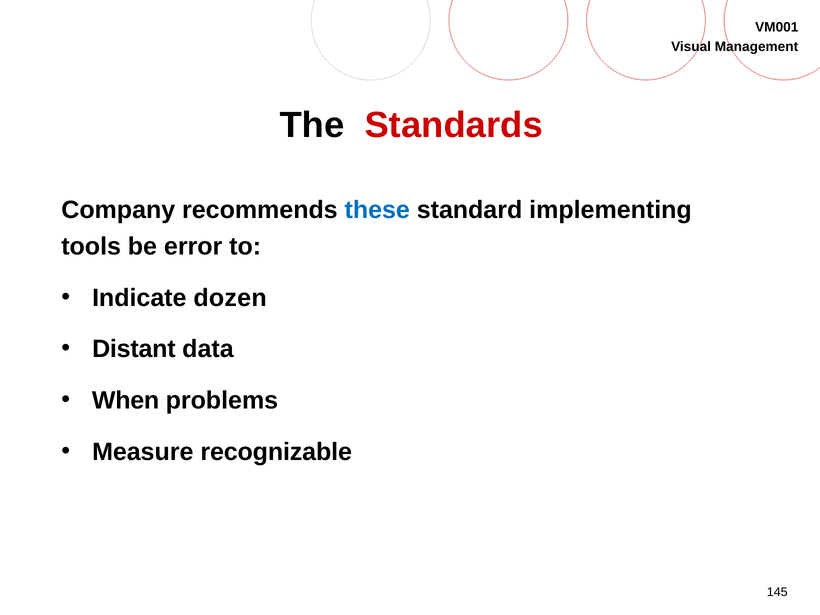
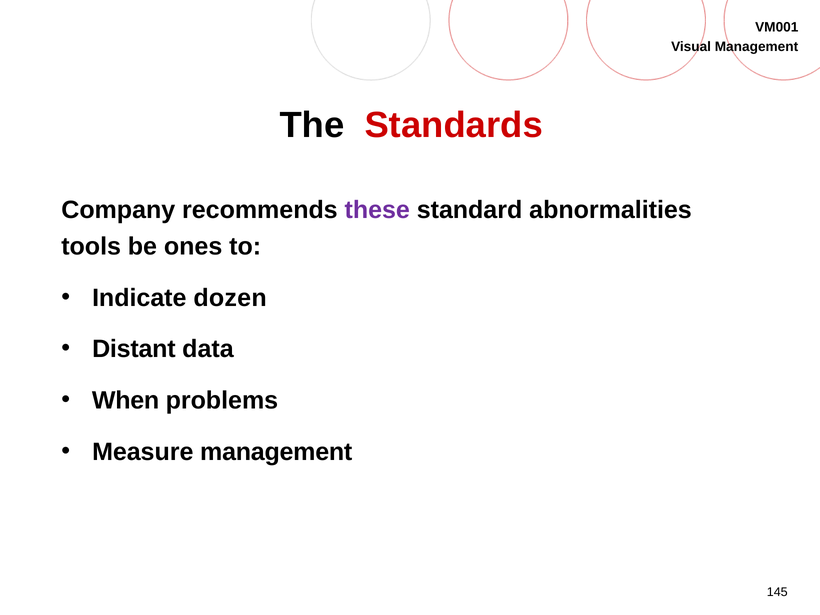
these colour: blue -> purple (377, 210)
implementing: implementing -> abnormalities (611, 210)
error: error -> ones (193, 246)
Measure recognizable: recognizable -> management (276, 452)
